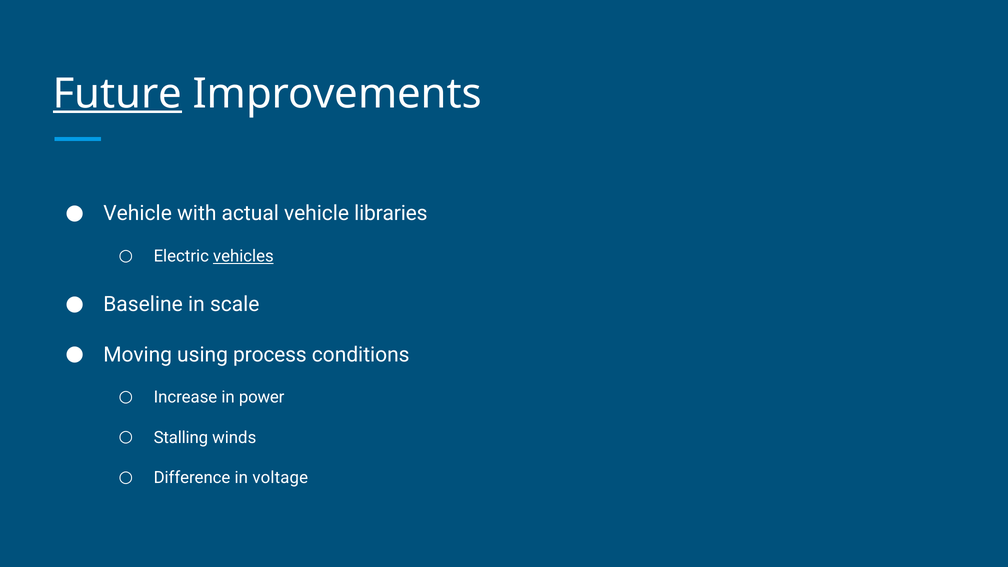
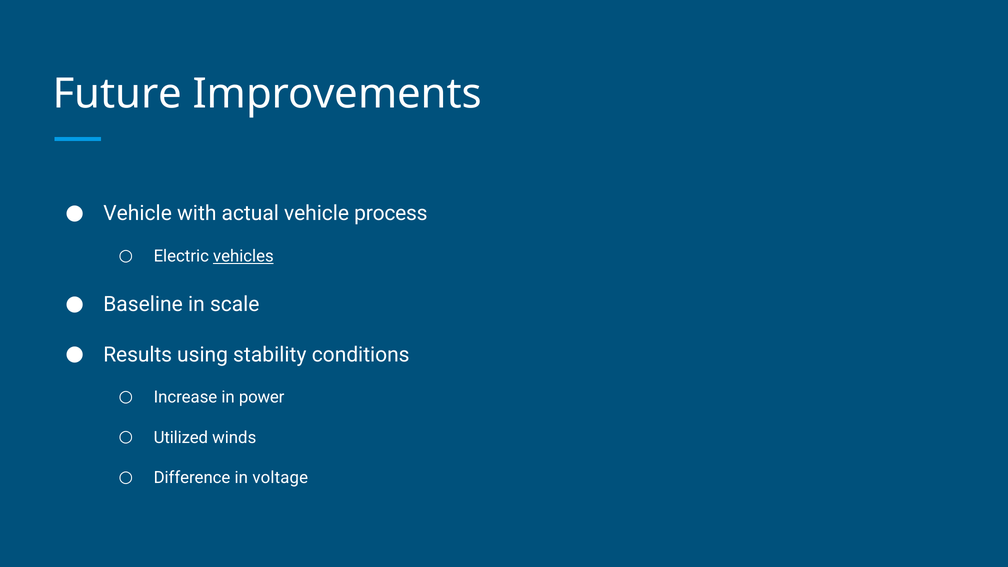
Future underline: present -> none (117, 94)
libraries: libraries -> process (391, 214)
Moving: Moving -> Results (138, 355)
process: process -> stability (270, 355)
Stalling: Stalling -> Utilized (181, 438)
